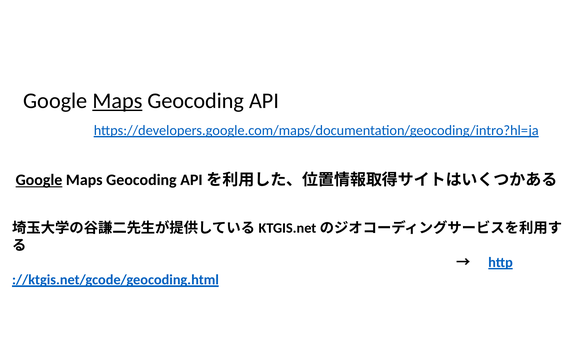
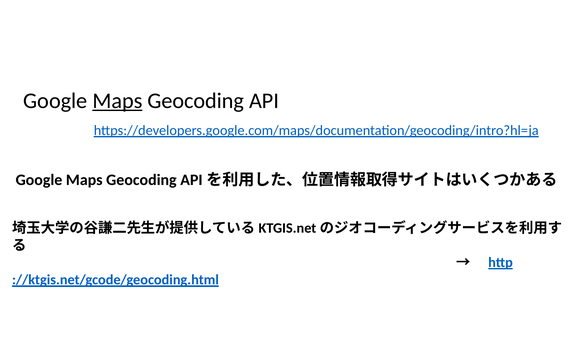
Google underline: present -> none (39, 180)
